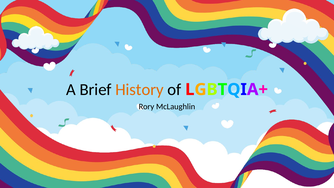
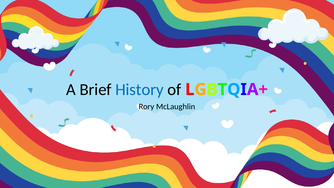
History colour: orange -> blue (139, 89)
